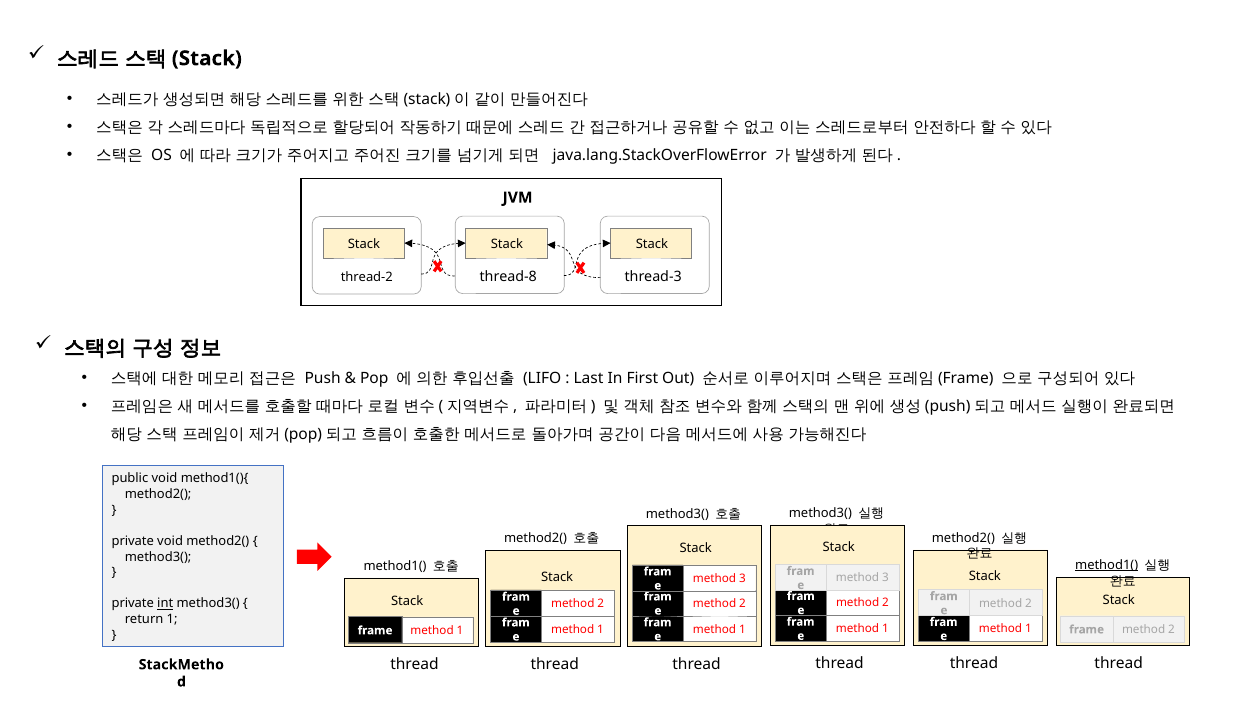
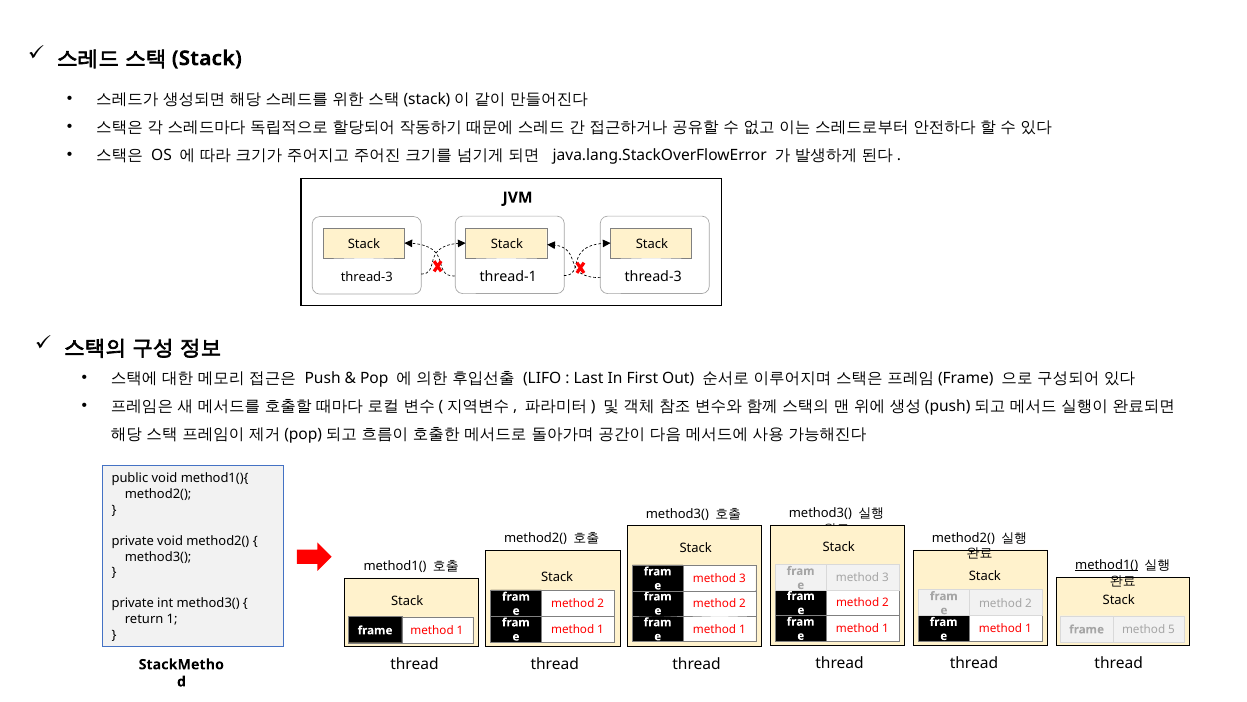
thread-8: thread-8 -> thread-1 (508, 276)
thread-2: thread-2 -> thread-3 (367, 277)
int underline: present -> none (165, 603)
2: 2 -> 5 (1172, 629)
